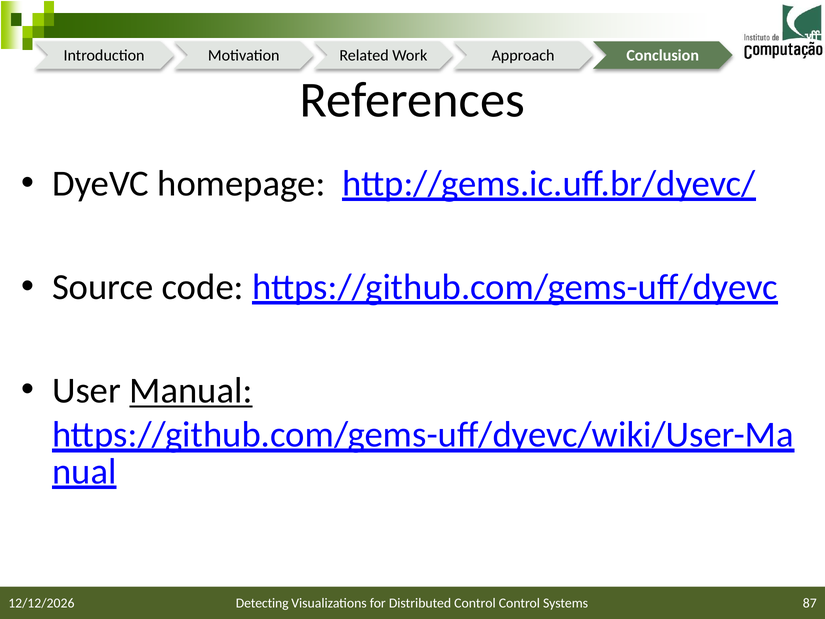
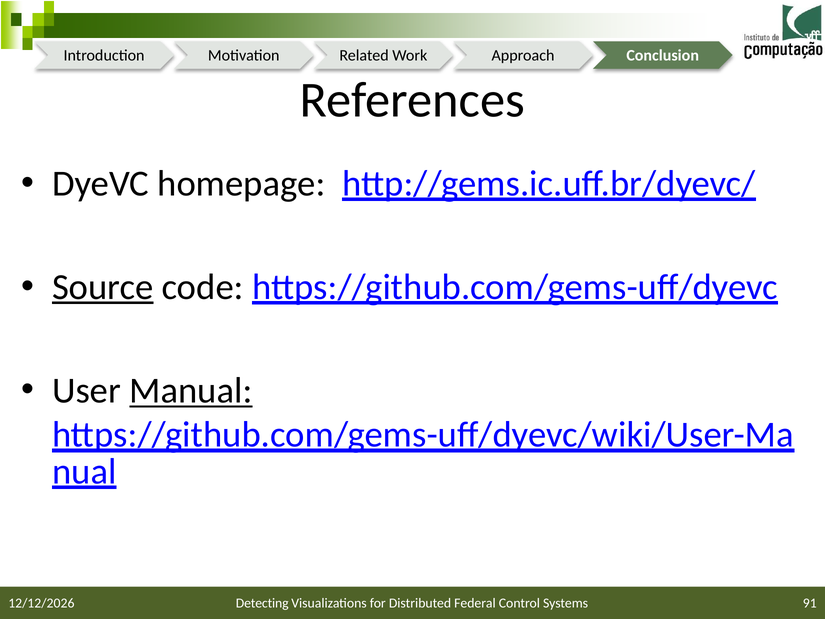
Source underline: none -> present (103, 287)
Distributed Control: Control -> Federal (475, 603)
87: 87 -> 91 (810, 603)
